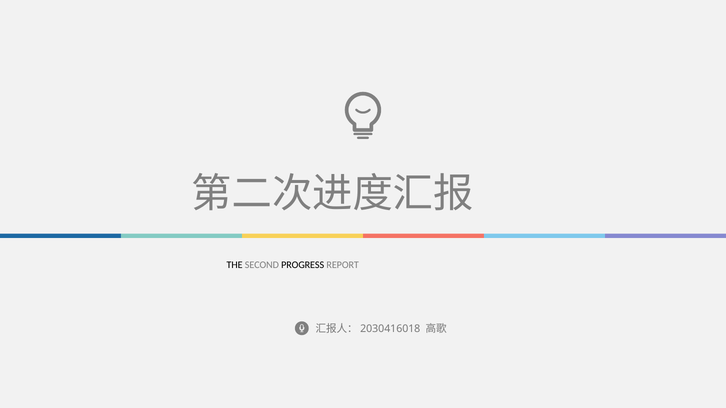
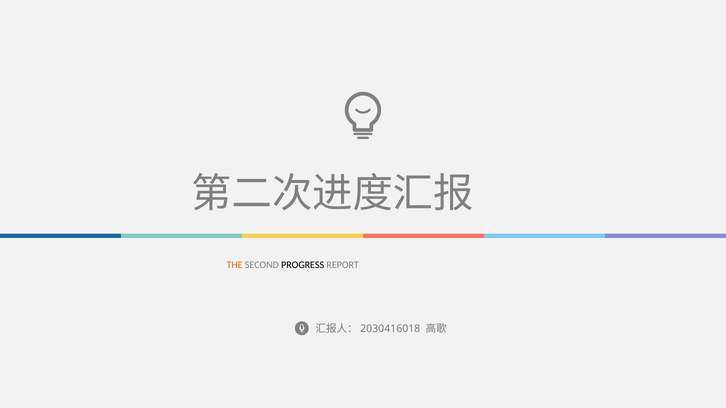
THE colour: black -> orange (235, 265)
